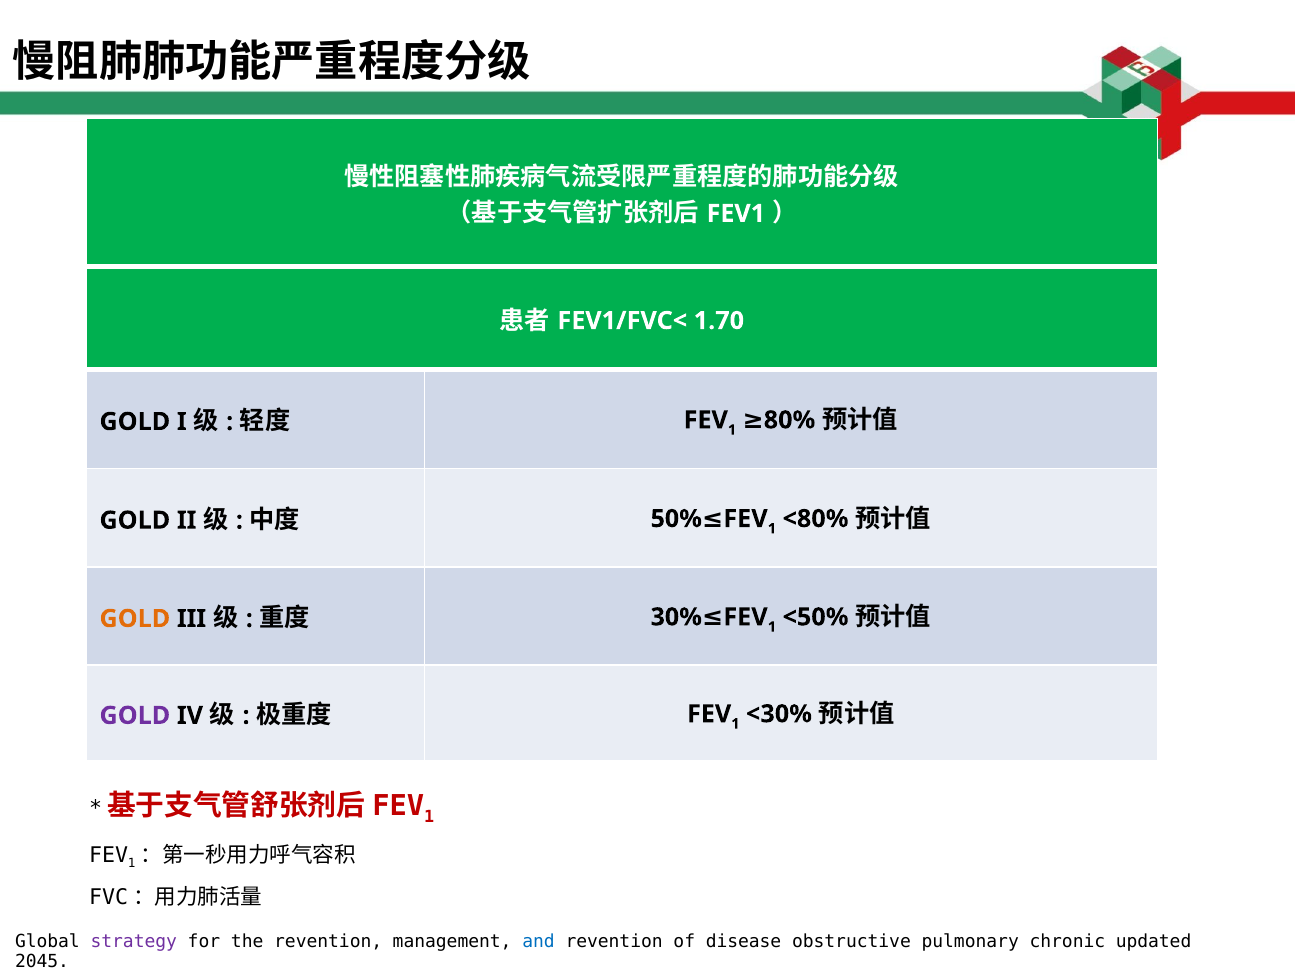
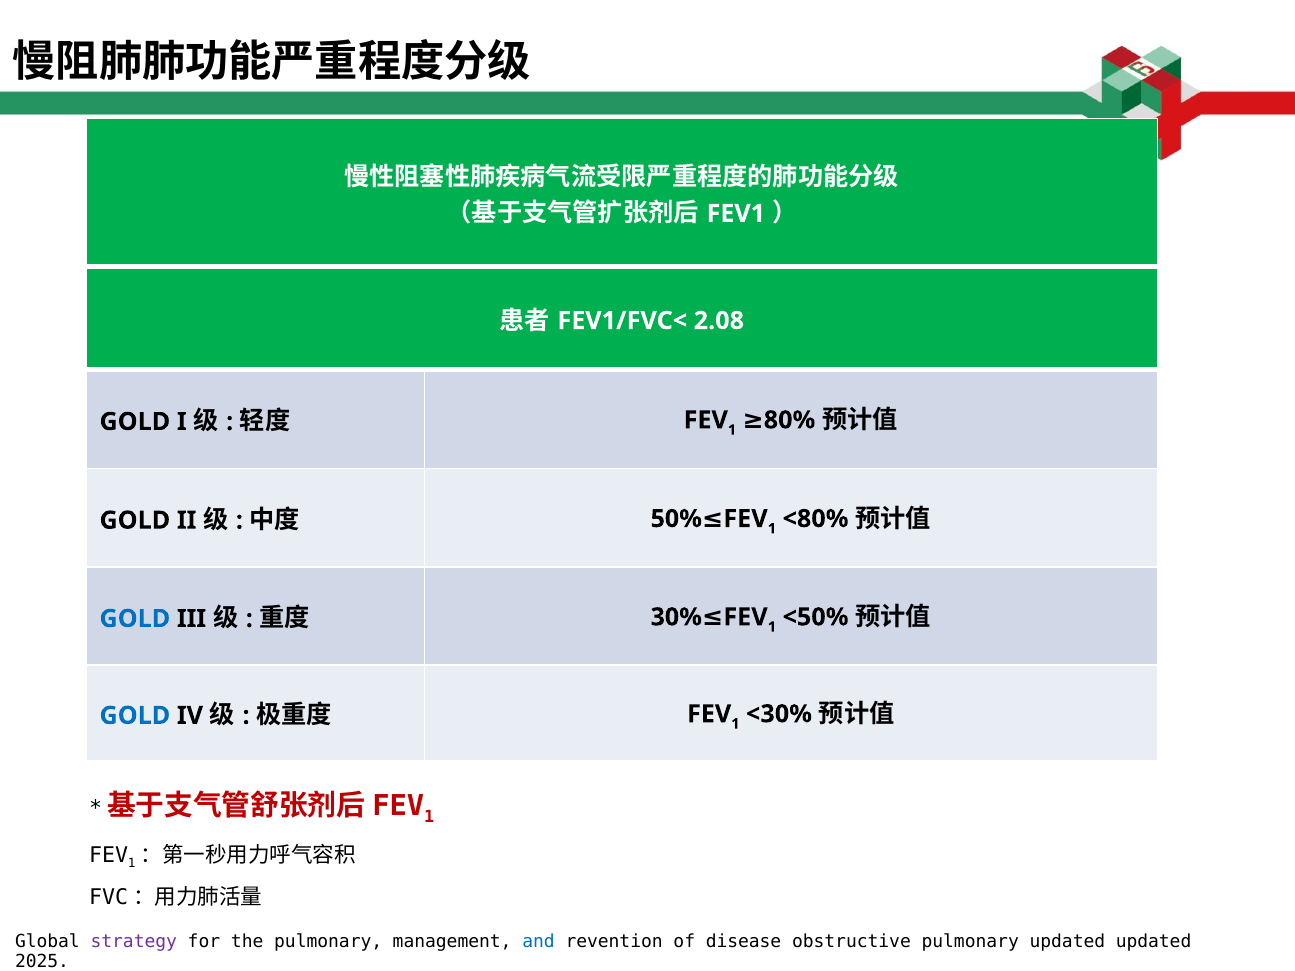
1.70: 1.70 -> 2.08 (719, 321)
GOLD colour: orange -> blue (135, 619)
GOLD colour: purple -> blue (135, 716)
the revention: revention -> pulmonary (328, 942)
pulmonary chronic: chronic -> updated (1067, 942)
2045: 2045 -> 2025 (42, 962)
